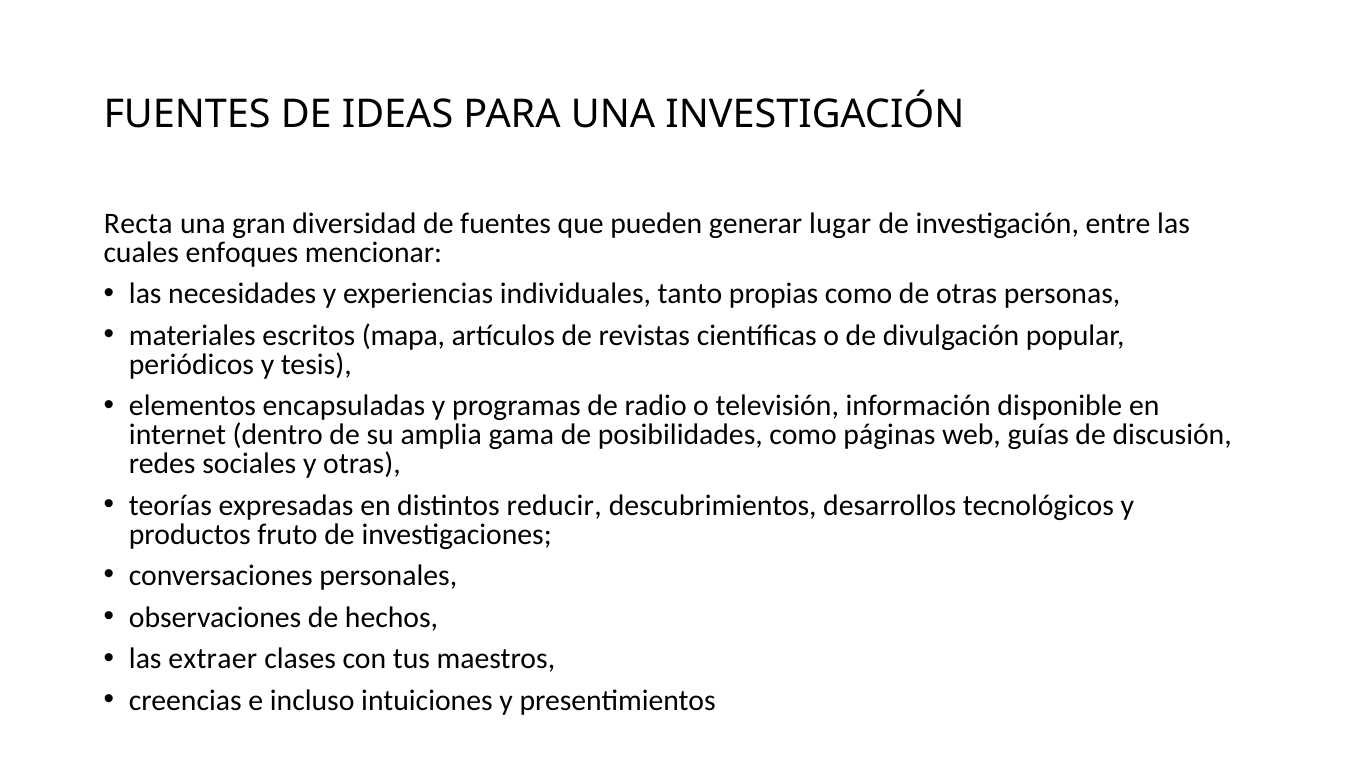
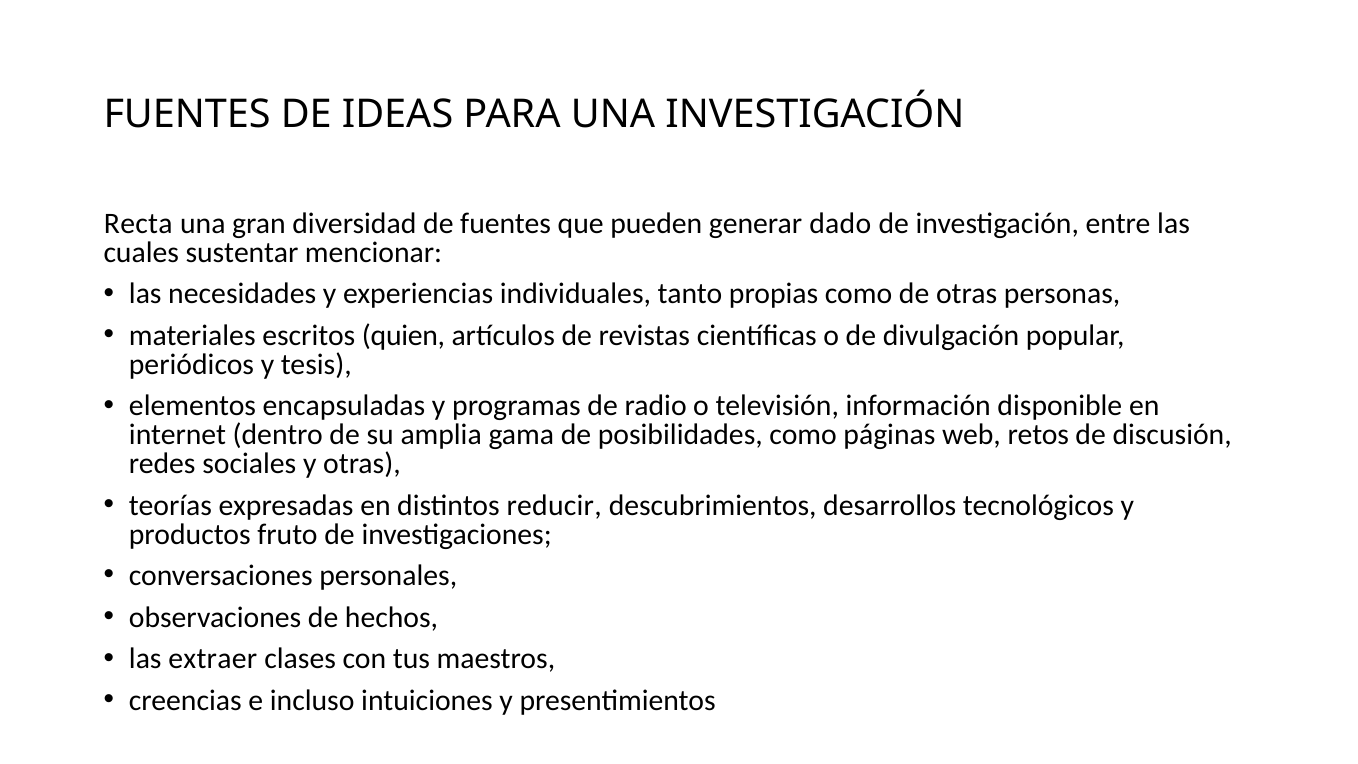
lugar: lugar -> dado (840, 224)
enfoques: enfoques -> sustentar (242, 252)
mapa: mapa -> quien (404, 336)
guías: guías -> retos (1038, 435)
